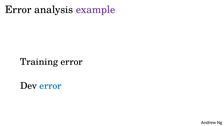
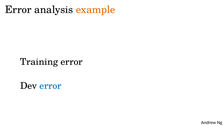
example colour: purple -> orange (96, 10)
